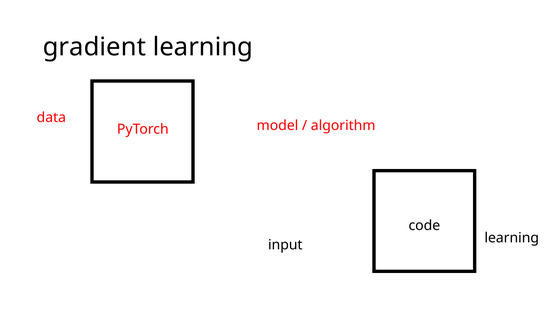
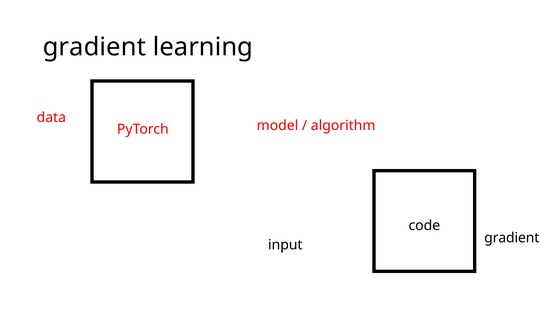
learning: learning -> gradient (512, 238)
